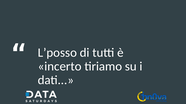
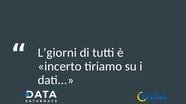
L’posso: L’posso -> L’giorni (57, 53)
